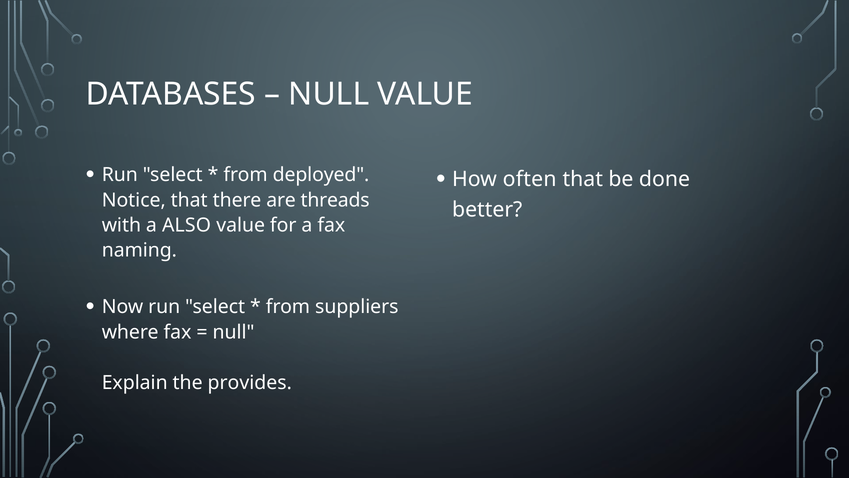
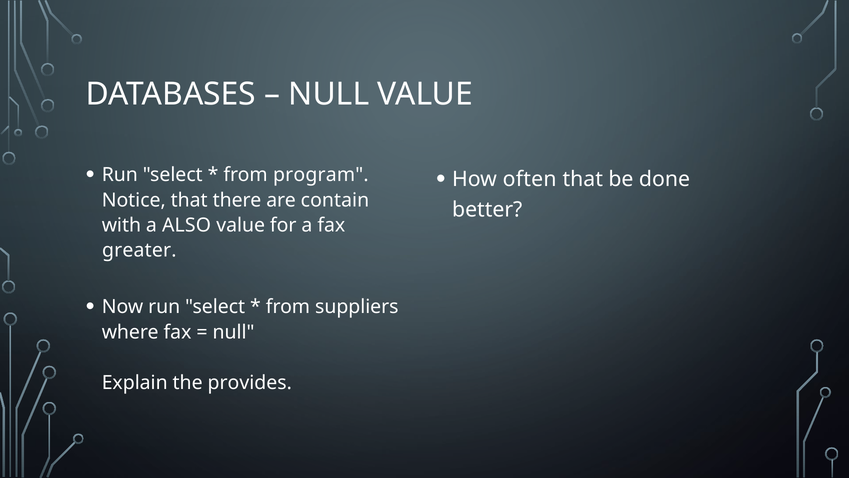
deployed: deployed -> program (321, 175)
threads: threads -> contain (335, 200)
naming: naming -> greater (139, 250)
